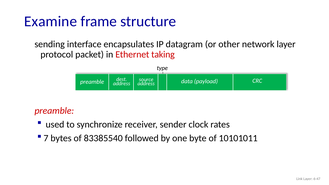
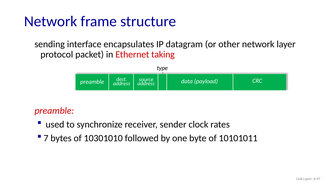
Examine: Examine -> Network (51, 21)
83385540: 83385540 -> 10301010 (103, 138)
